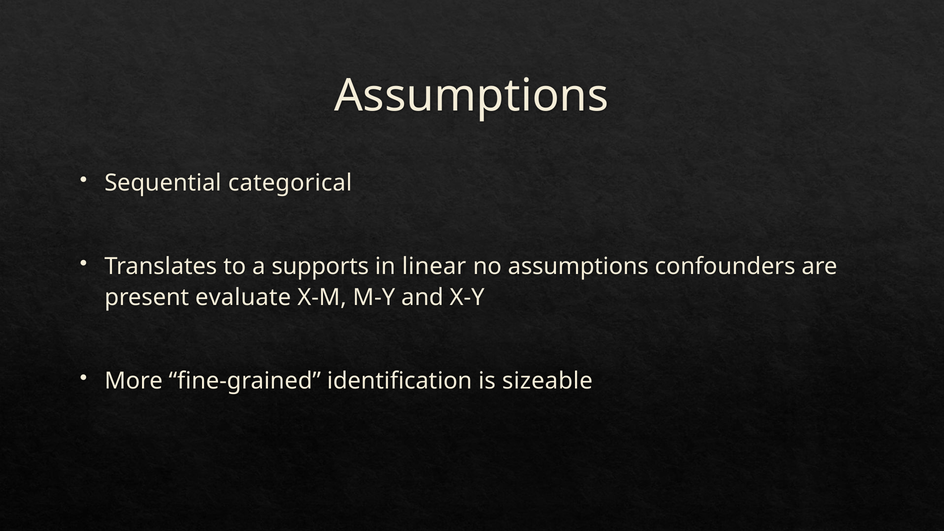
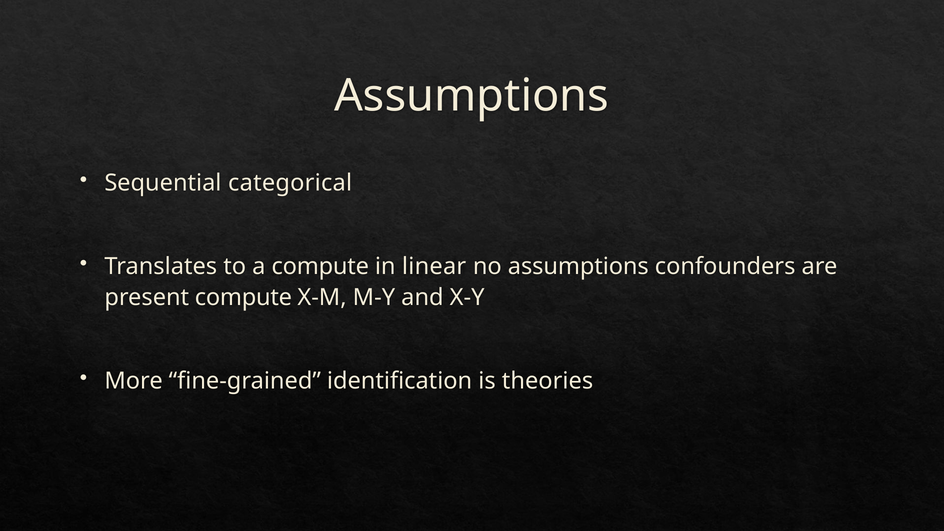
a supports: supports -> compute (320, 266)
present evaluate: evaluate -> compute (243, 298)
sizeable: sizeable -> theories (548, 381)
